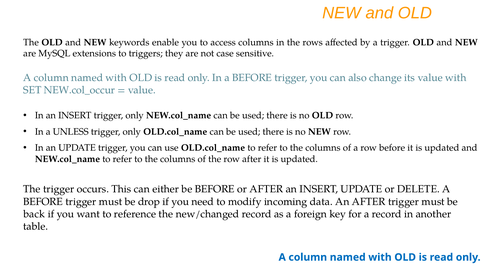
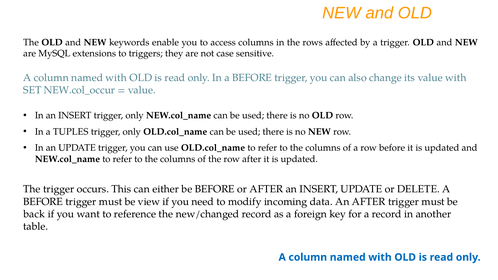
UNLESS: UNLESS -> TUPLES (71, 132)
drop: drop -> view (149, 202)
